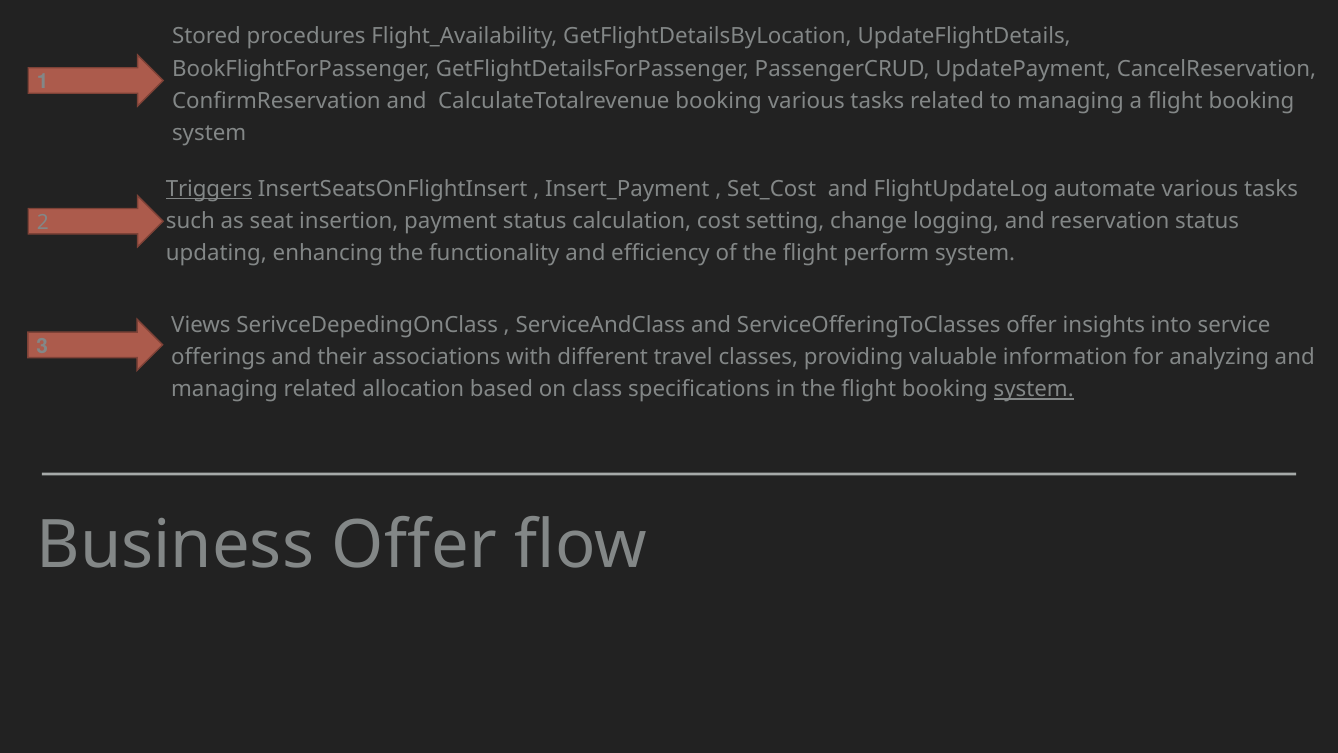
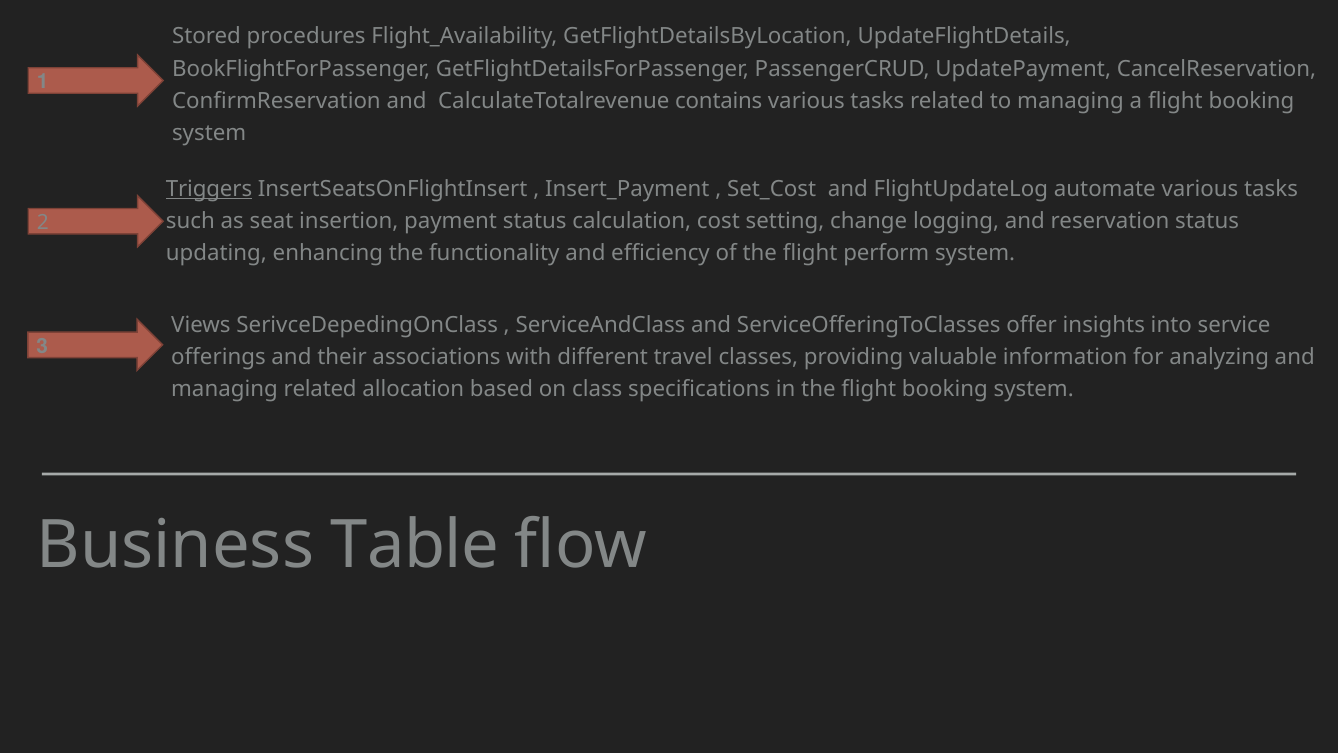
CalculateTotalrevenue booking: booking -> contains (719, 101)
system underline: present -> none (1034, 389)
Business Offer: Offer -> Table (415, 545)
